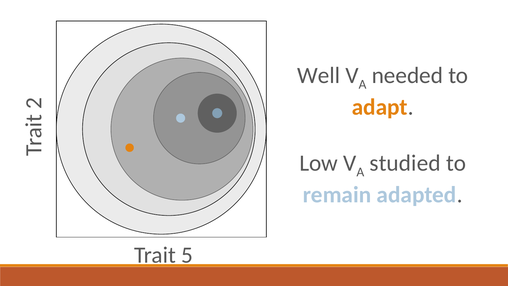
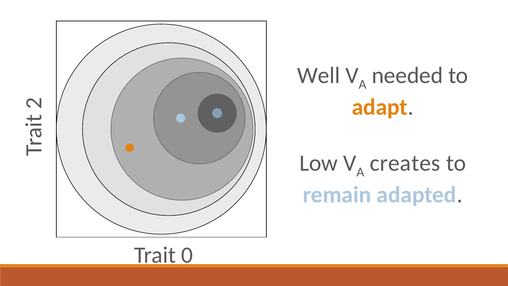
studied: studied -> creates (405, 163)
5: 5 -> 0 (187, 255)
